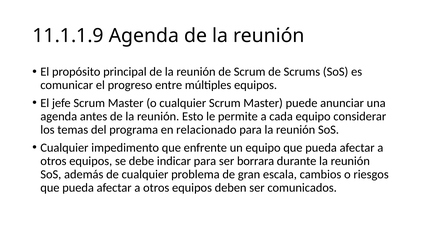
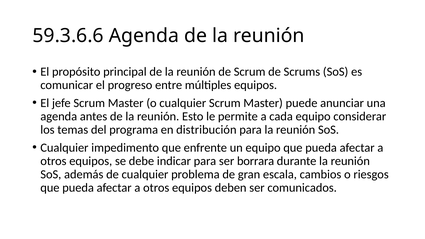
11.1.1.9: 11.1.1.9 -> 59.3.6.6 (68, 36)
relacionado: relacionado -> distribución (206, 130)
